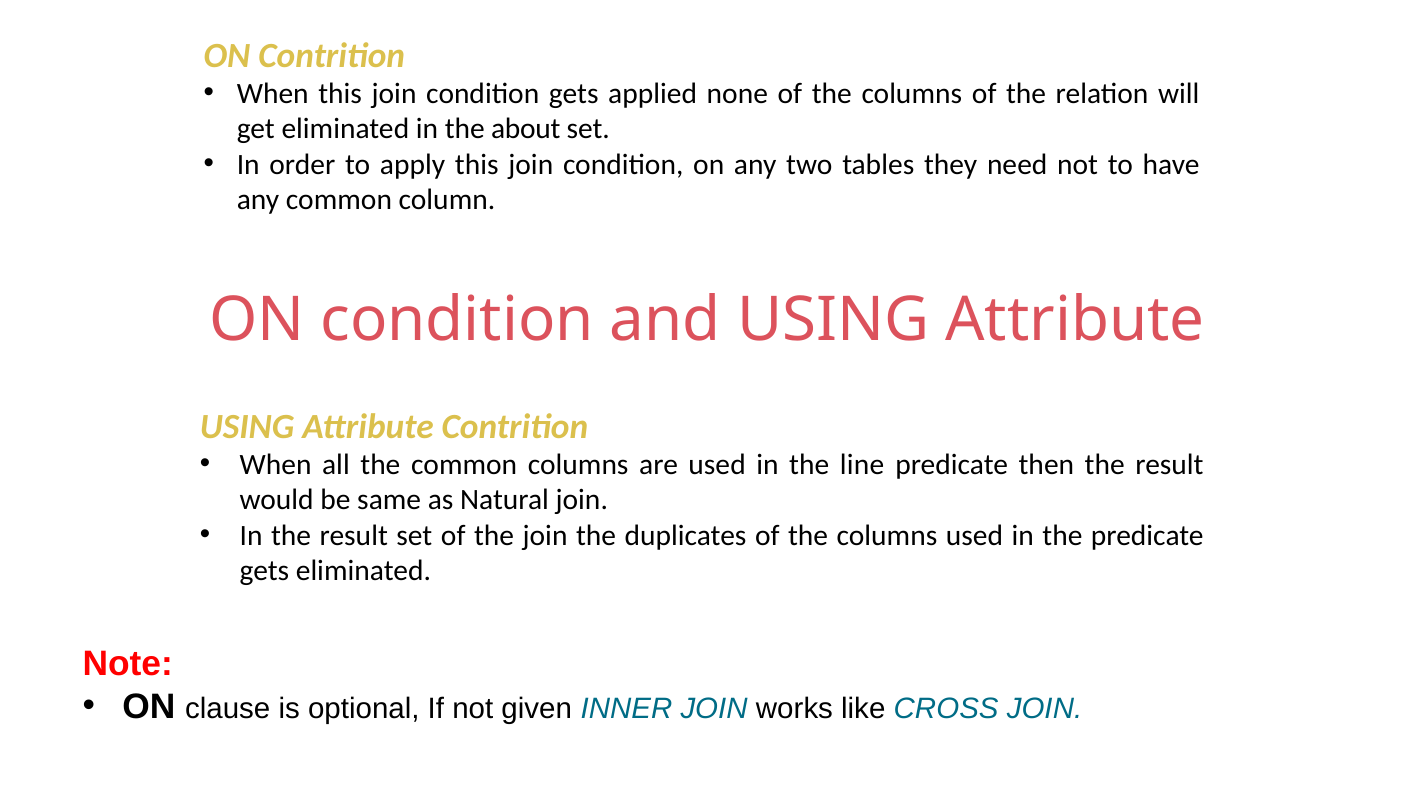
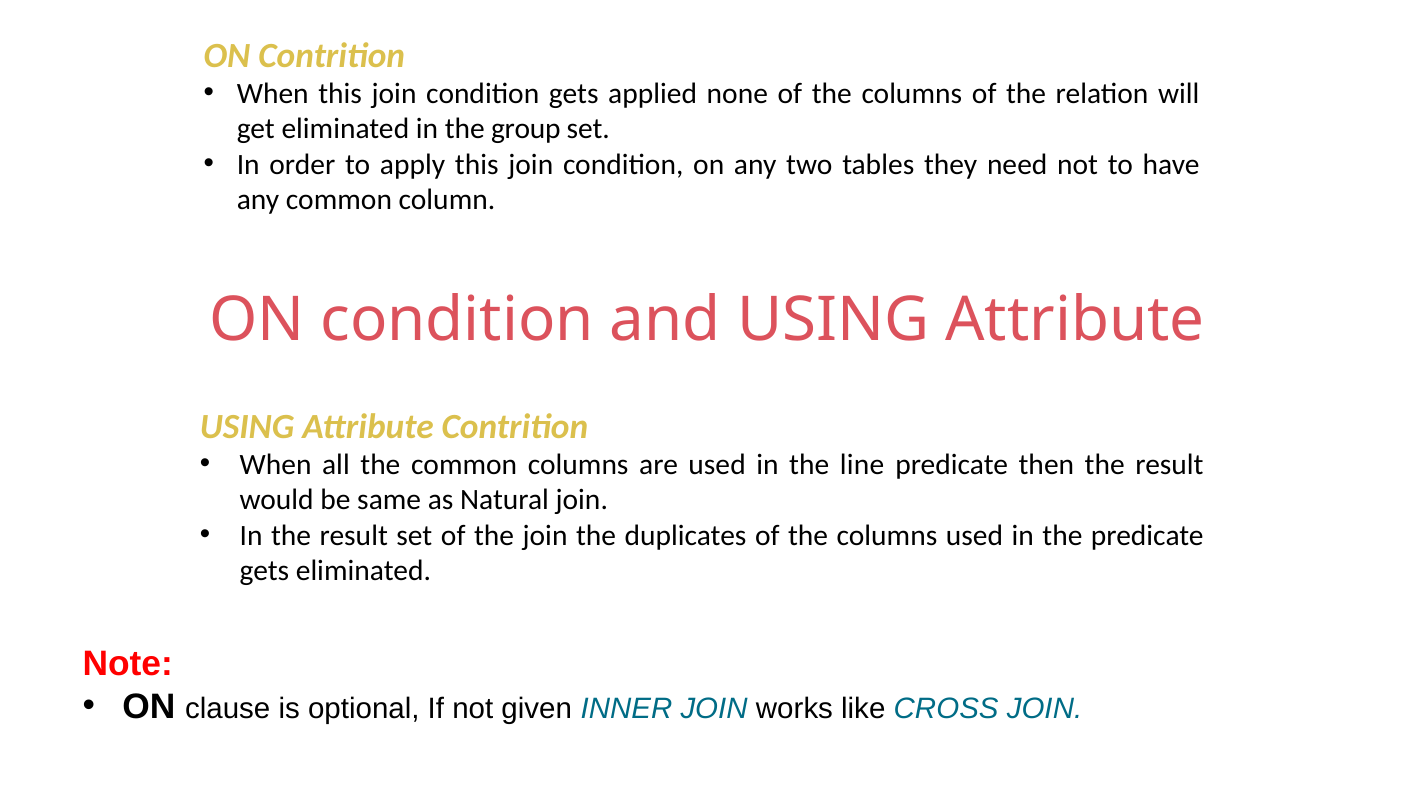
about: about -> group (526, 129)
